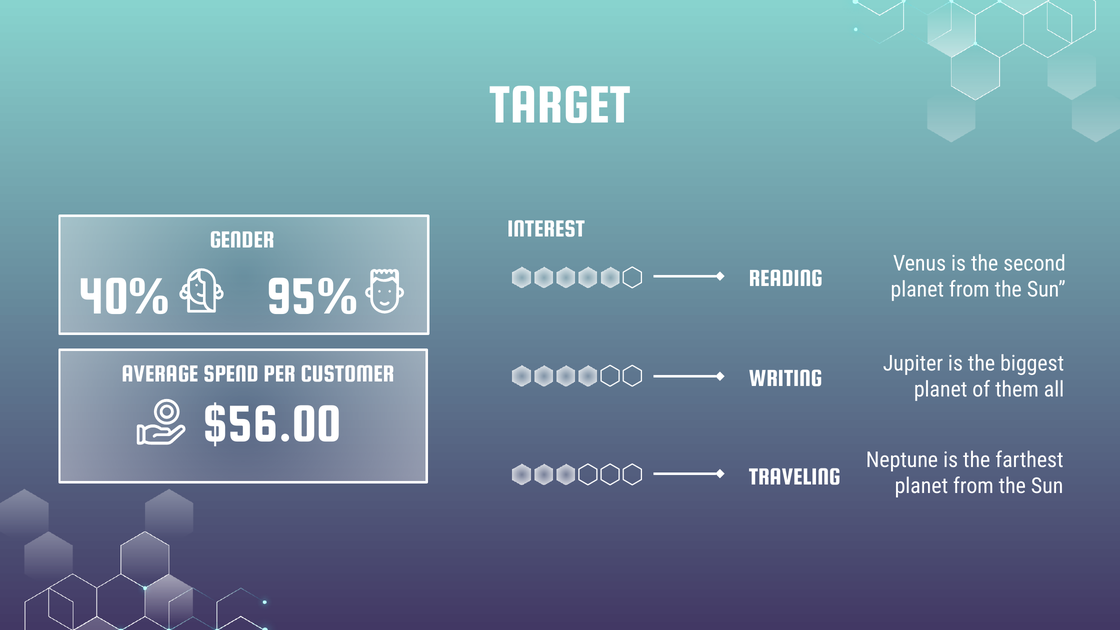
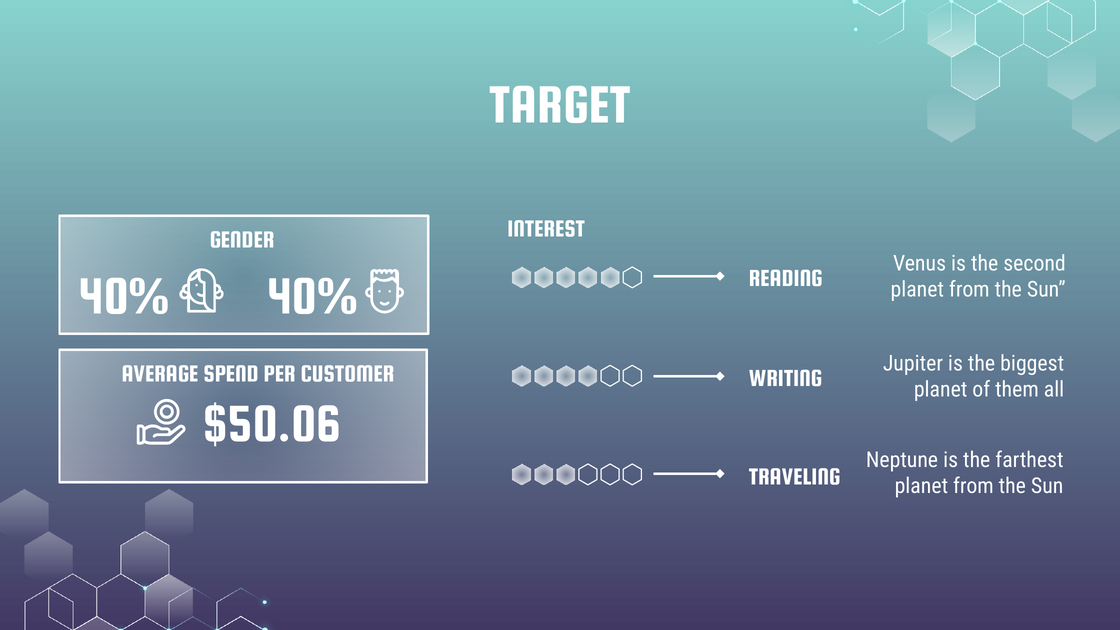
95%: 95% -> 40% (312, 296)
$56.00: $56.00 -> $50.06 (272, 423)
